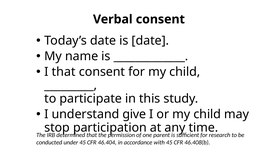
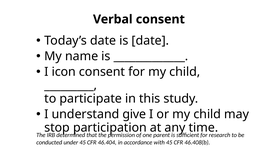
I that: that -> icon (64, 72)
